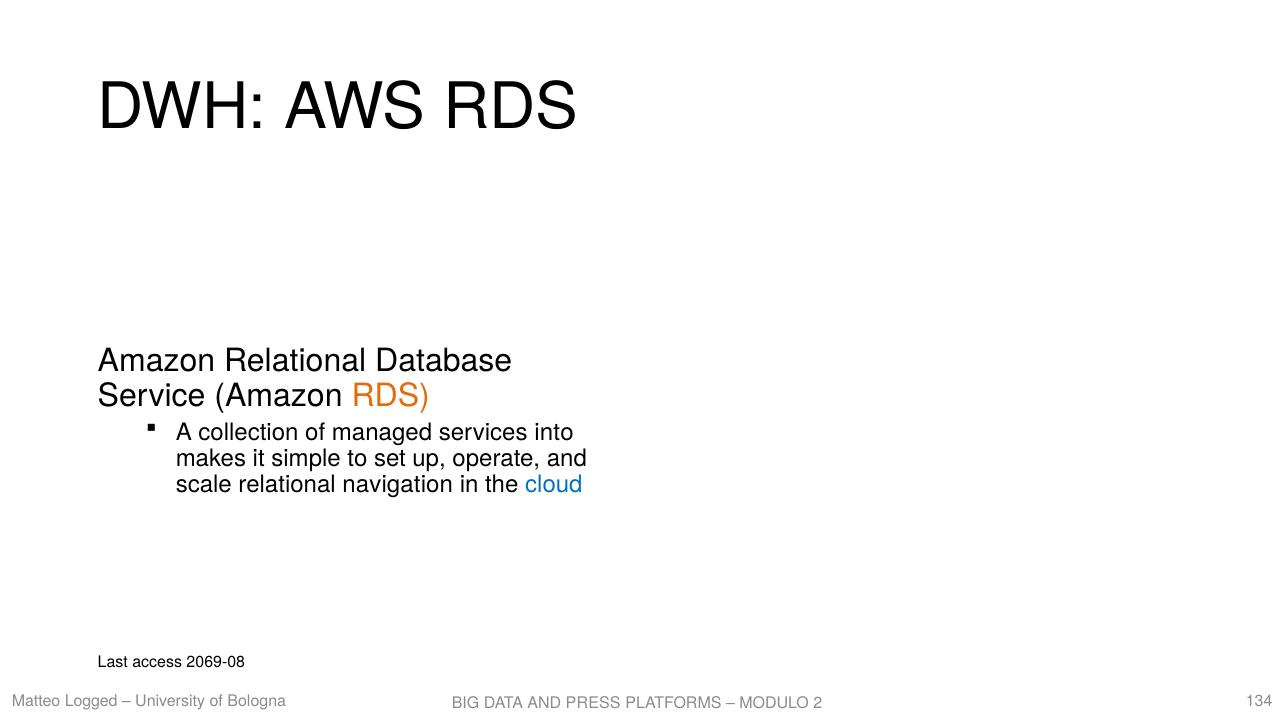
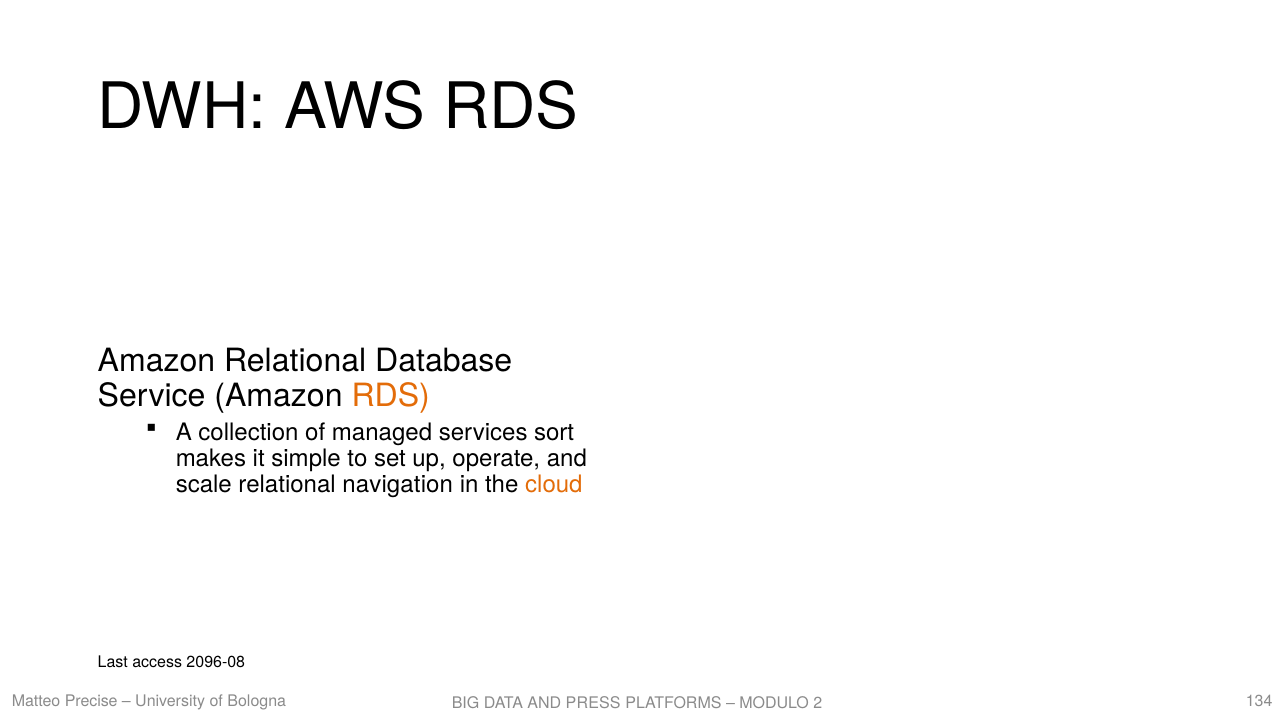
into: into -> sort (554, 433)
cloud colour: blue -> orange (554, 484)
2069-08: 2069-08 -> 2096-08 (216, 663)
Logged: Logged -> Precise (91, 701)
